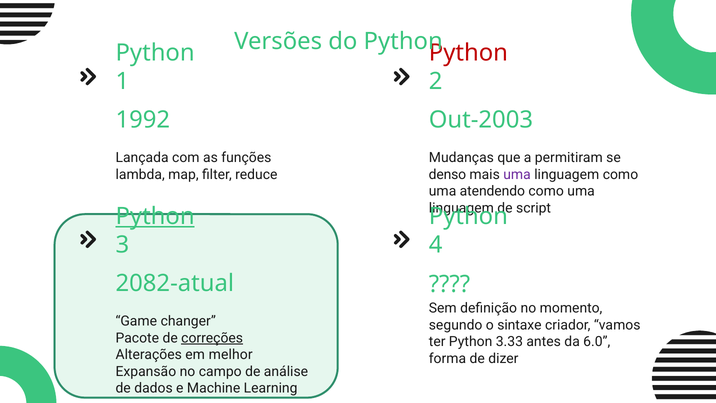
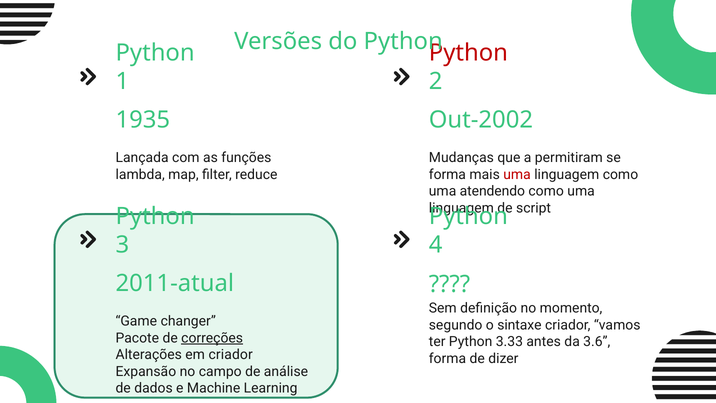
1992: 1992 -> 1935 (143, 120)
Out-2003: Out-2003 -> Out-2002 (481, 120)
denso: denso -> forma (447, 174)
uma colour: purple -> red (517, 174)
Python underline: present -> none (155, 216)
2082-atual: 2082-atual -> 2011-atual (175, 283)
6.0: 6.0 -> 3.6 (597, 342)
em melhor: melhor -> criador (231, 355)
